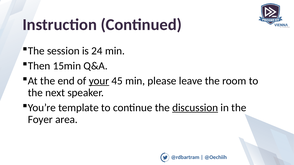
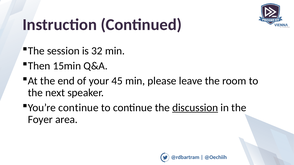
24: 24 -> 32 (97, 51)
your underline: present -> none (99, 81)
You’re template: template -> continue (78, 108)
